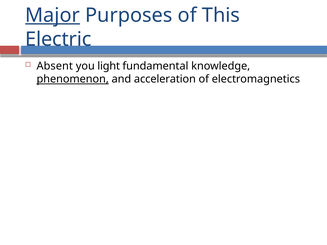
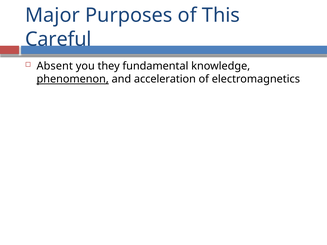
Major underline: present -> none (53, 15)
Electric: Electric -> Careful (58, 39)
light: light -> they (109, 66)
